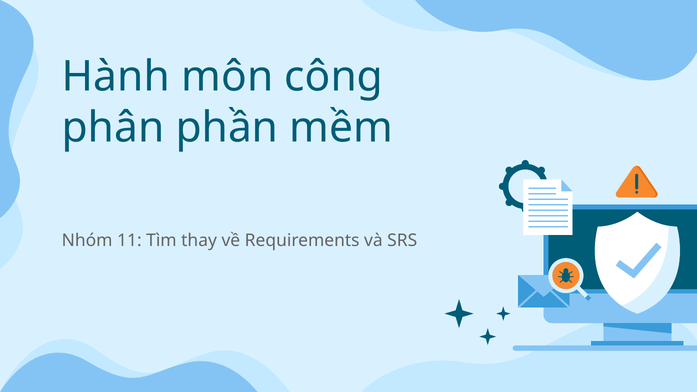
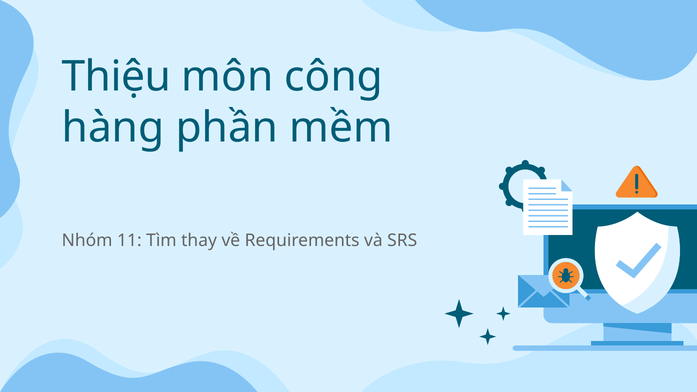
Hành: Hành -> Thiệu (116, 77)
phân: phân -> hàng (113, 128)
